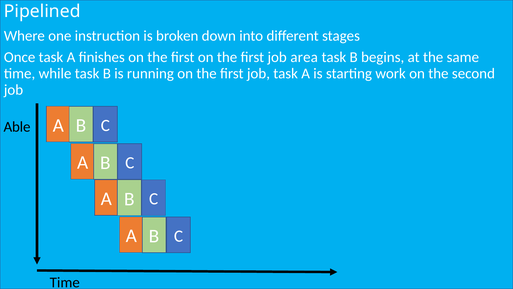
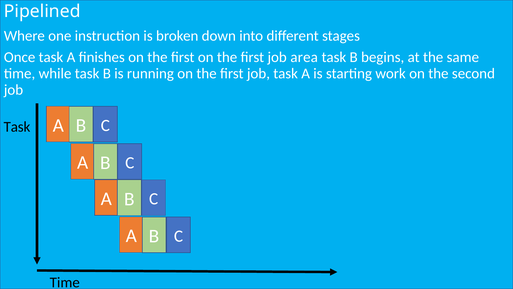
Able: Able -> Task (17, 127)
